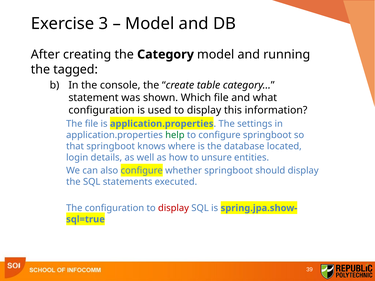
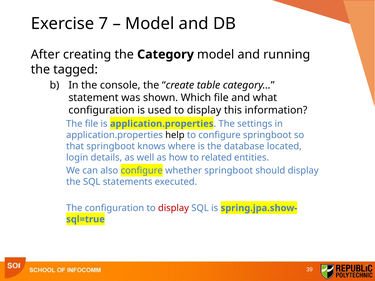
3: 3 -> 7 (103, 24)
help colour: green -> black (175, 135)
unsure: unsure -> related (217, 158)
